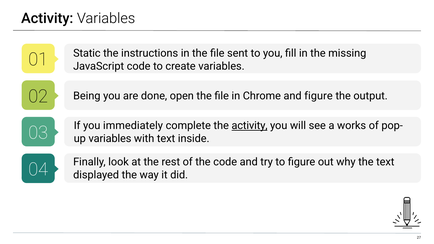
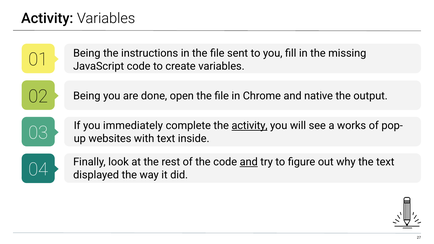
Static: Static -> Being (87, 53)
and figure: figure -> native (319, 96)
variables: variables -> websites (110, 139)
and underline: none -> present (249, 162)
